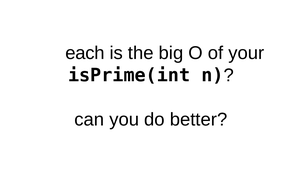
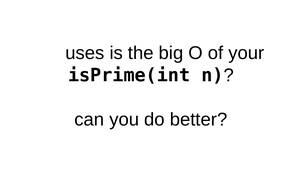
each: each -> uses (85, 53)
